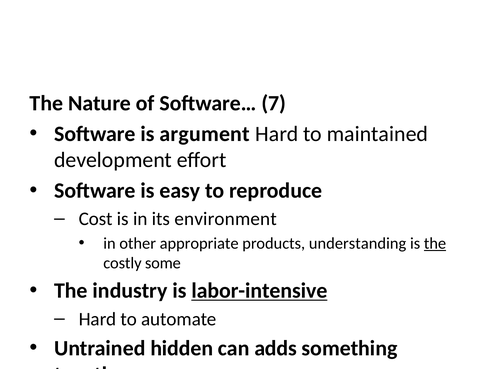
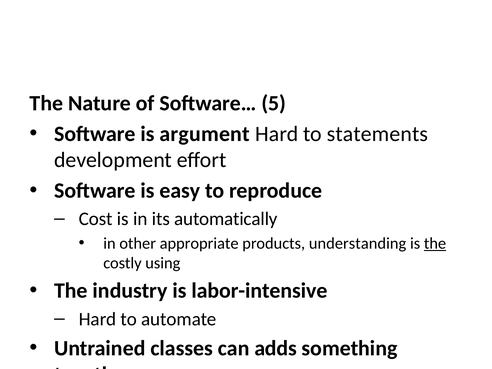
7: 7 -> 5 (274, 103)
maintained: maintained -> statements (377, 134)
environment: environment -> automatically (226, 219)
some: some -> using (163, 263)
labor-intensive underline: present -> none (259, 291)
hidden: hidden -> classes (182, 348)
